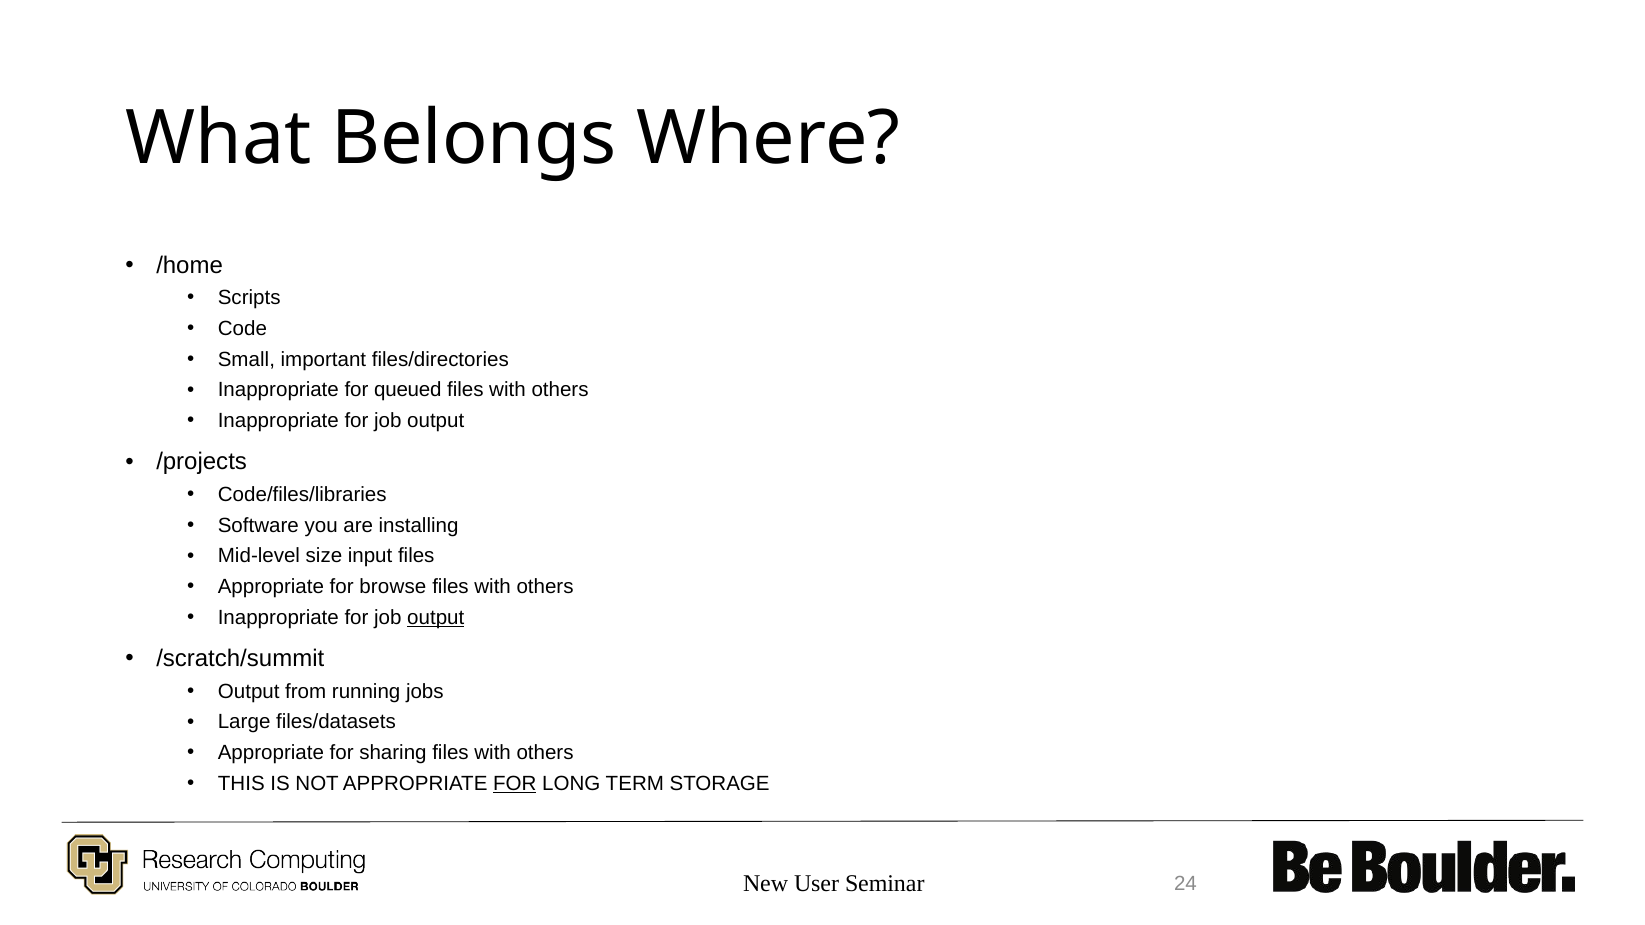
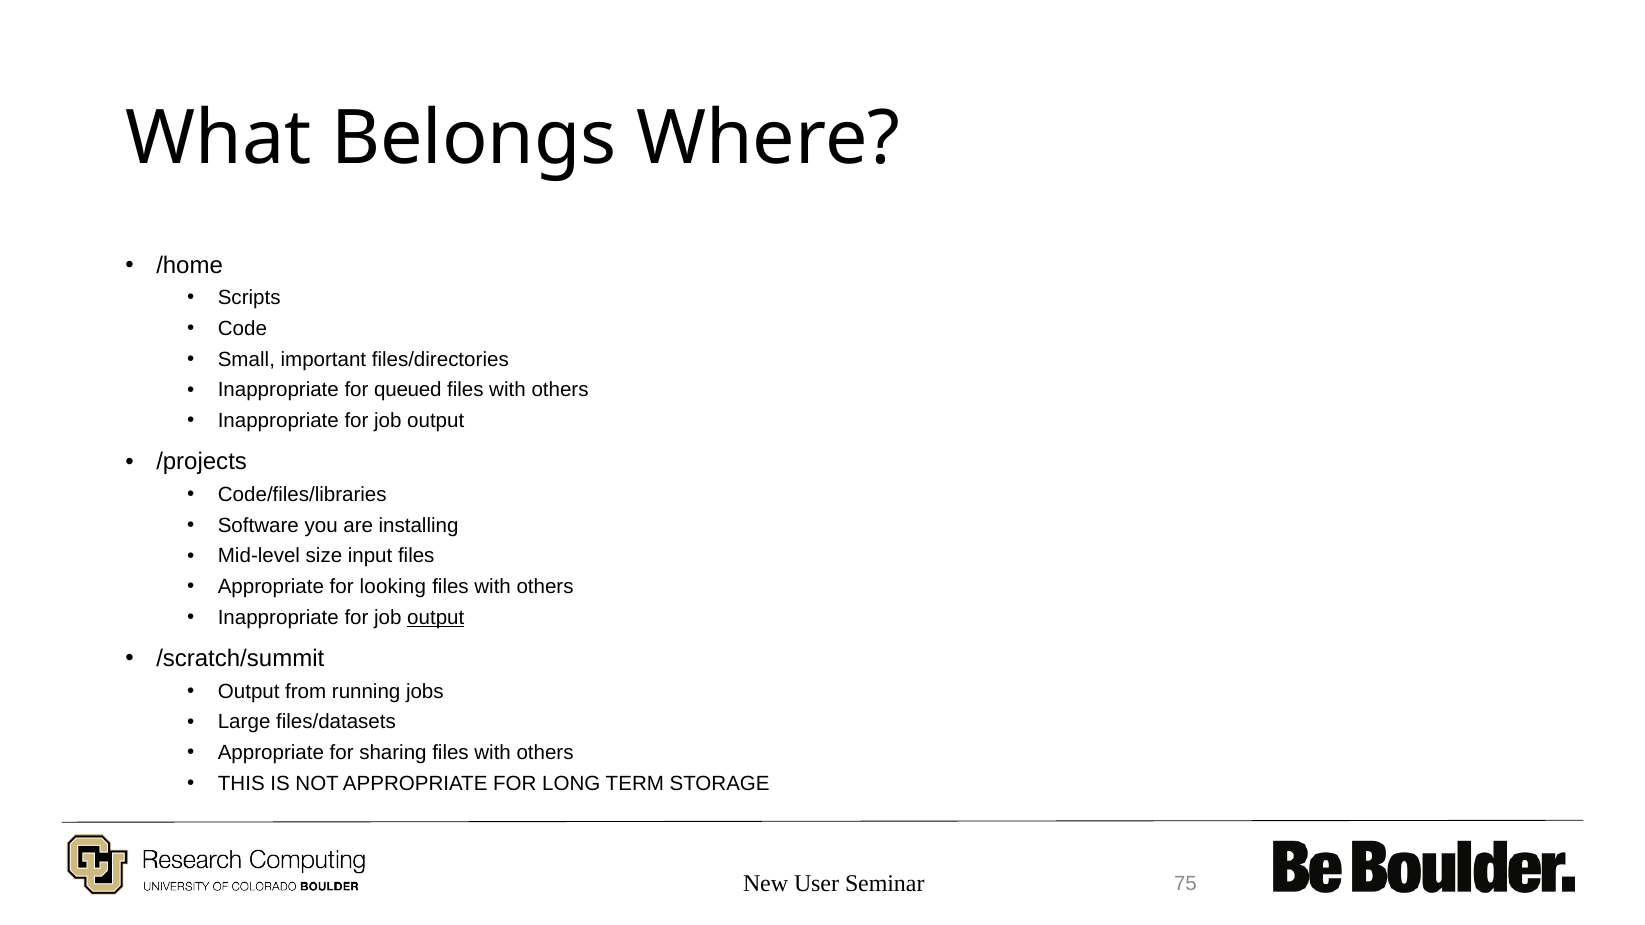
browse: browse -> looking (393, 587)
FOR underline: present -> none (515, 784)
24: 24 -> 75 (1185, 884)
